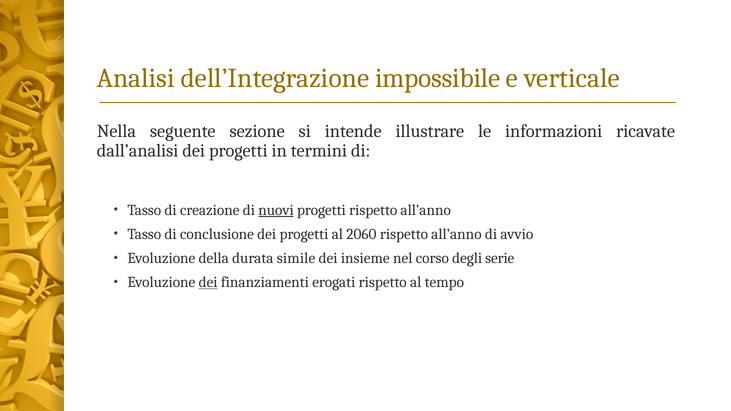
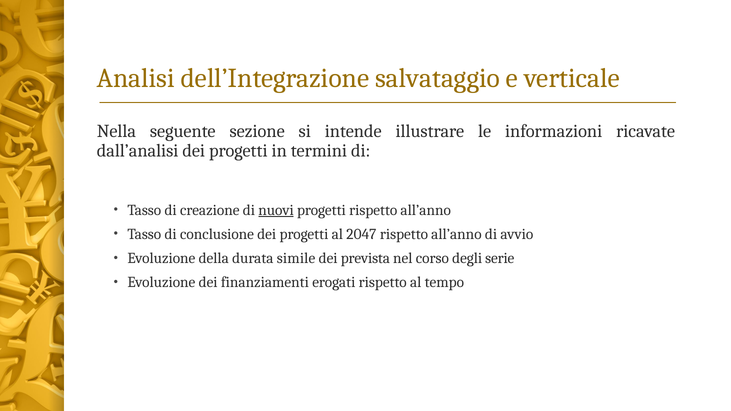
impossibile: impossibile -> salvataggio (438, 78)
2060: 2060 -> 2047 (361, 234)
insieme: insieme -> prevista (365, 258)
dei underline: present -> none (208, 282)
